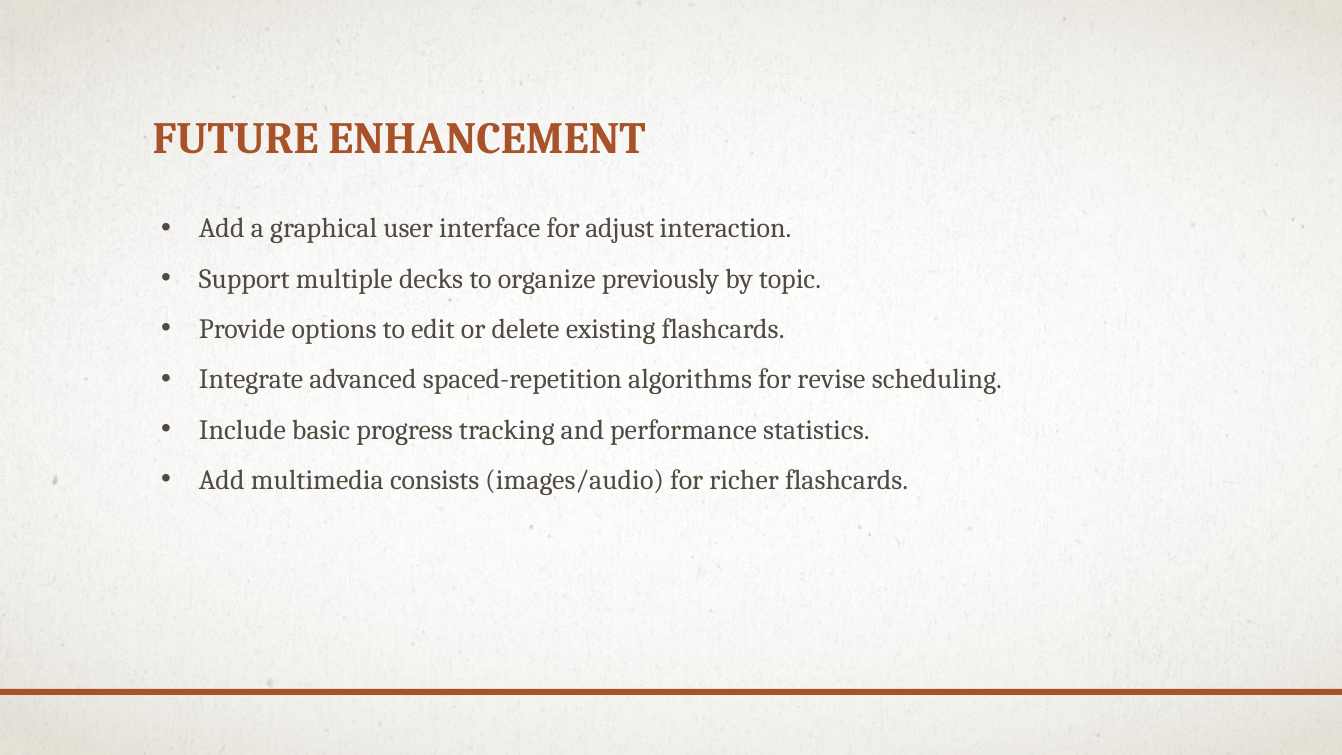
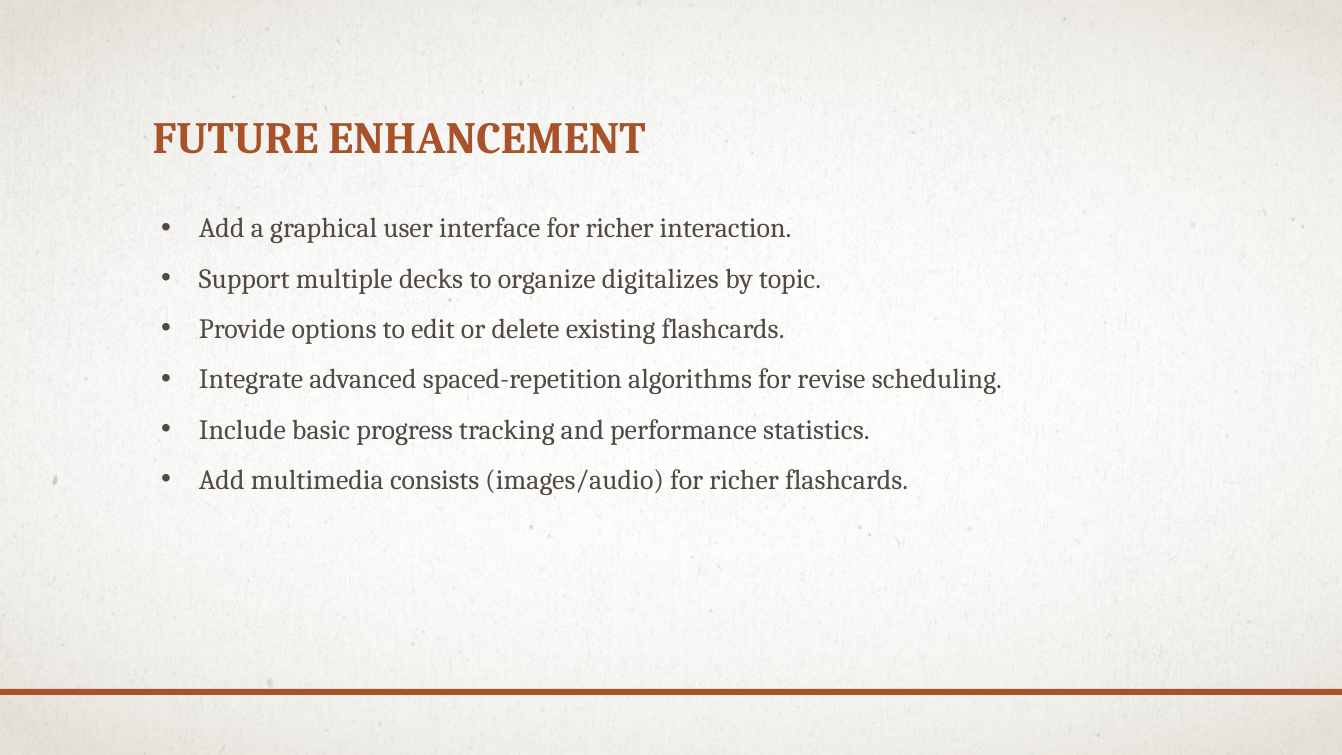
interface for adjust: adjust -> richer (620, 228)
previously: previously -> digitalizes (660, 279)
